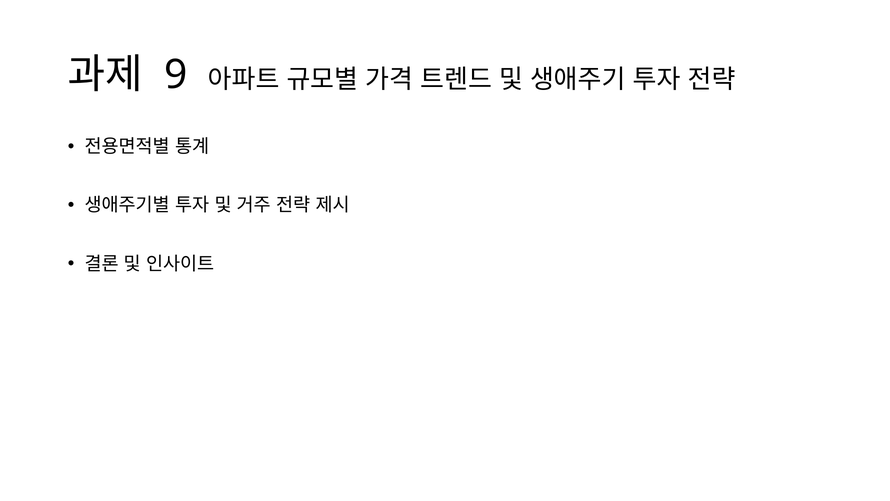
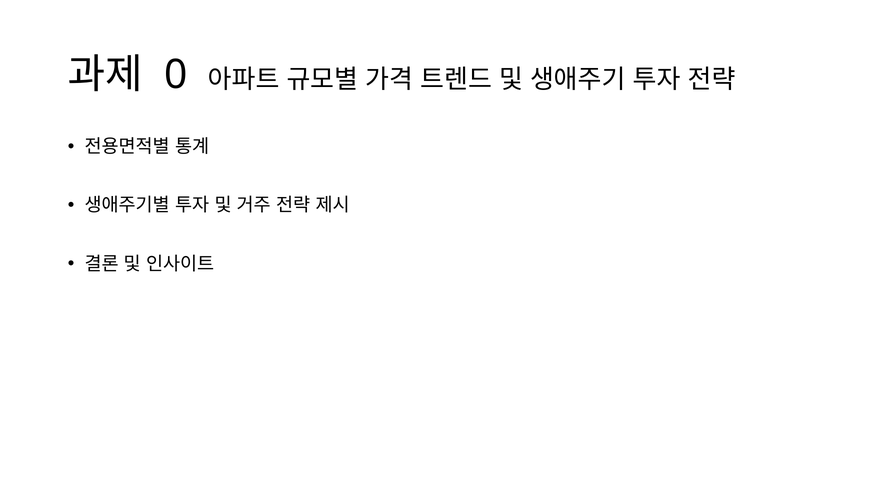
9: 9 -> 0 (176, 75)
